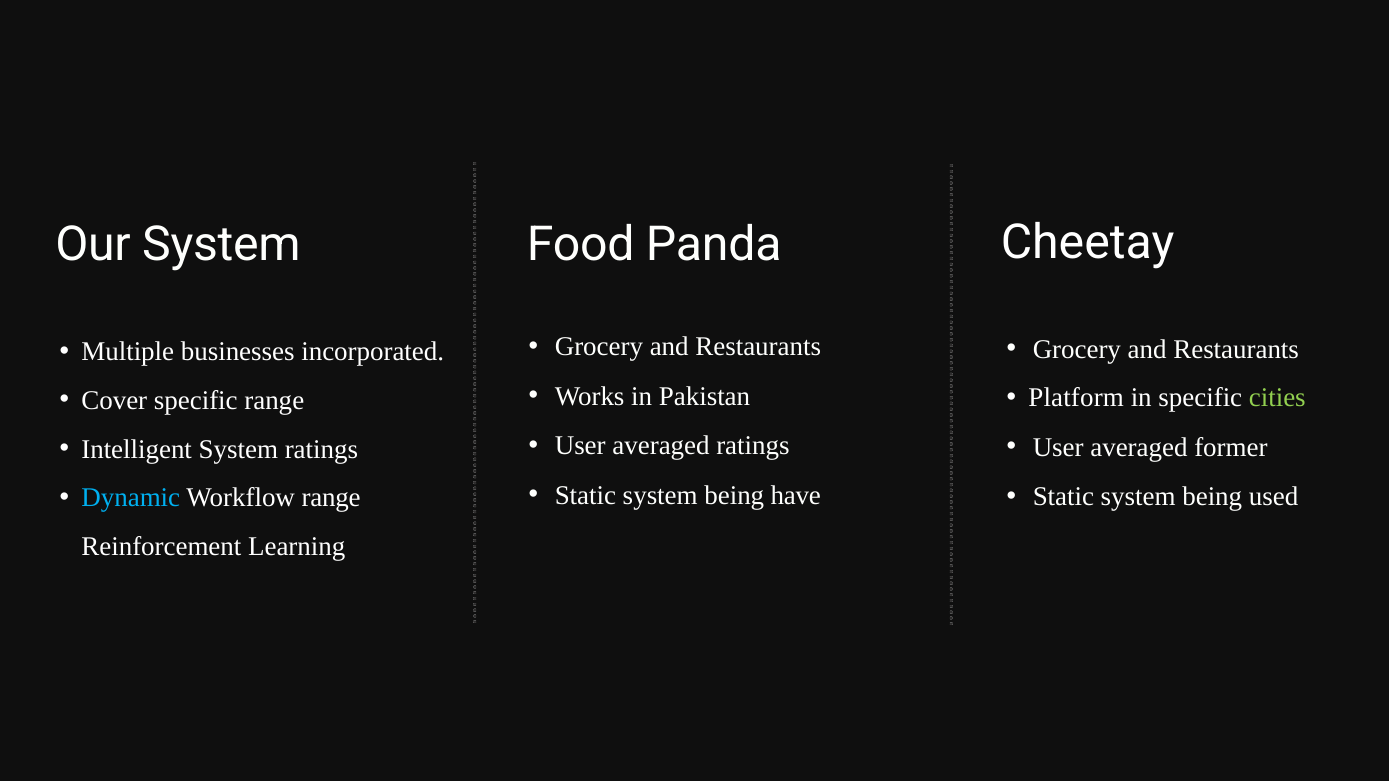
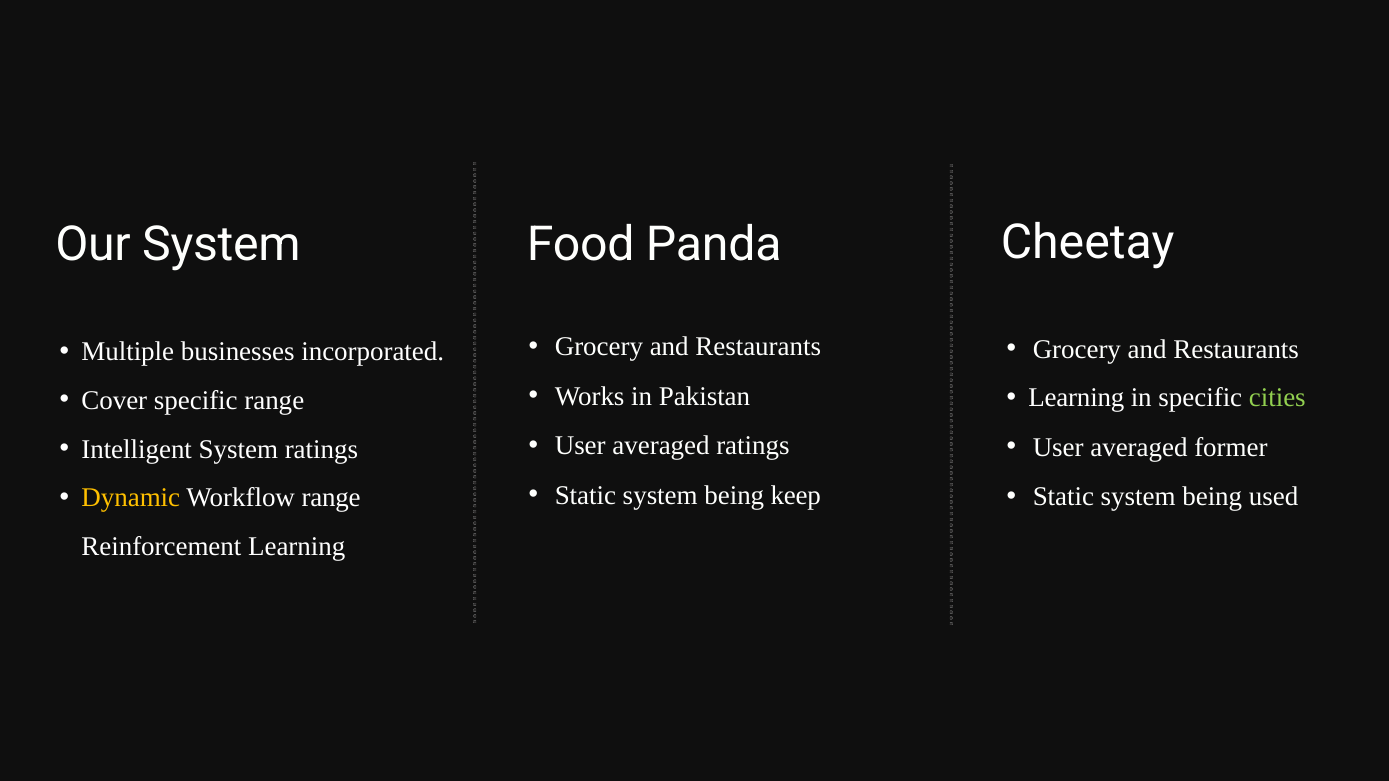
Platform: Platform -> Learning (1076, 398)
have: have -> keep (796, 496)
Dynamic colour: light blue -> yellow (131, 498)
